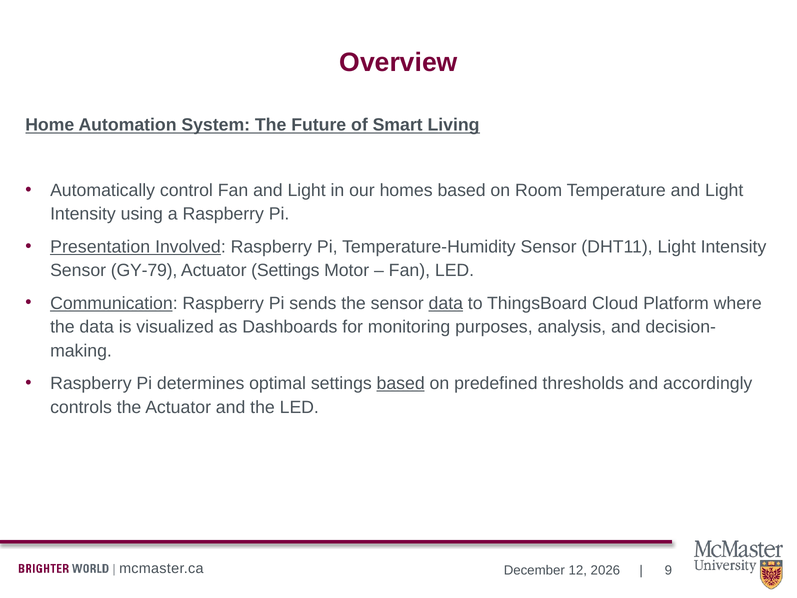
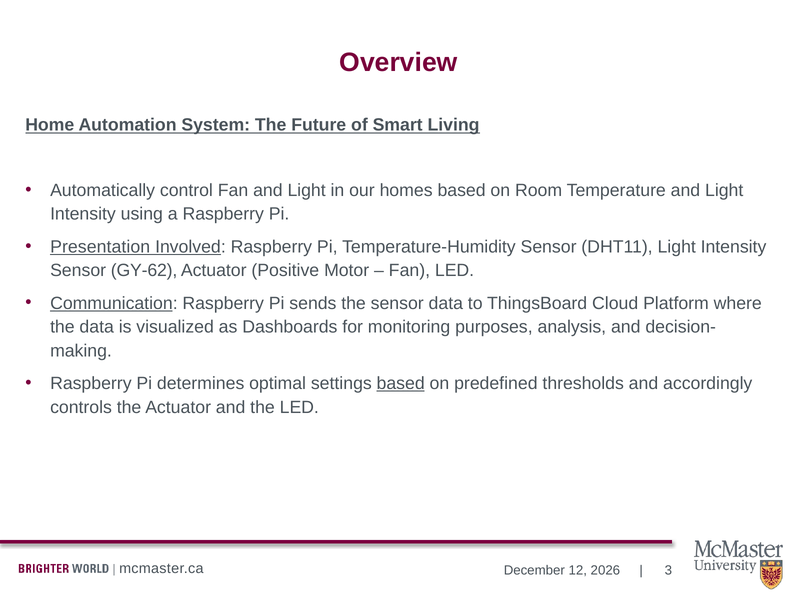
GY-79: GY-79 -> GY-62 (144, 270)
Actuator Settings: Settings -> Positive (285, 270)
data underline: present -> none (446, 303)
9: 9 -> 3 (668, 570)
